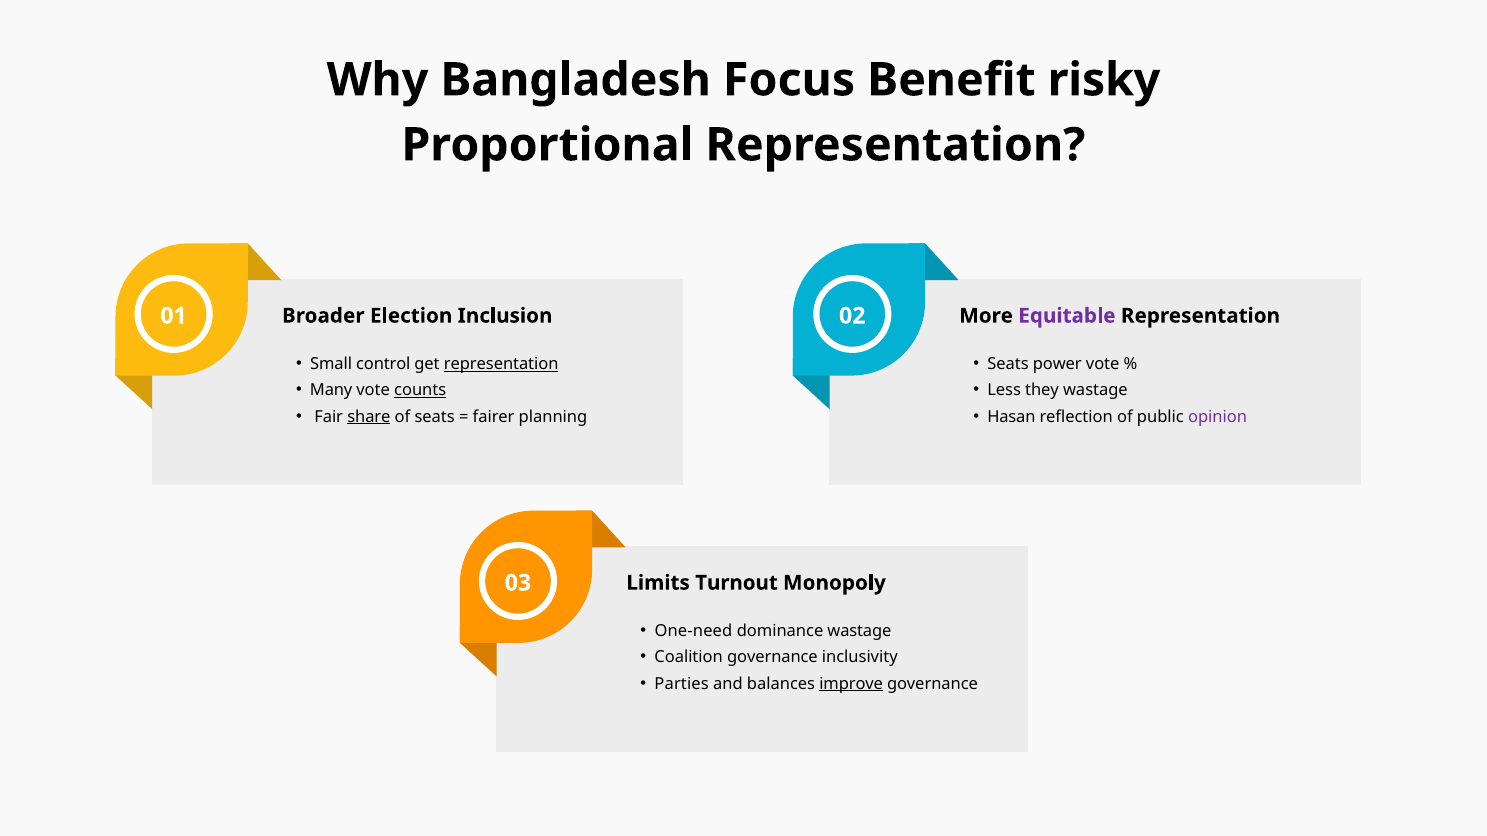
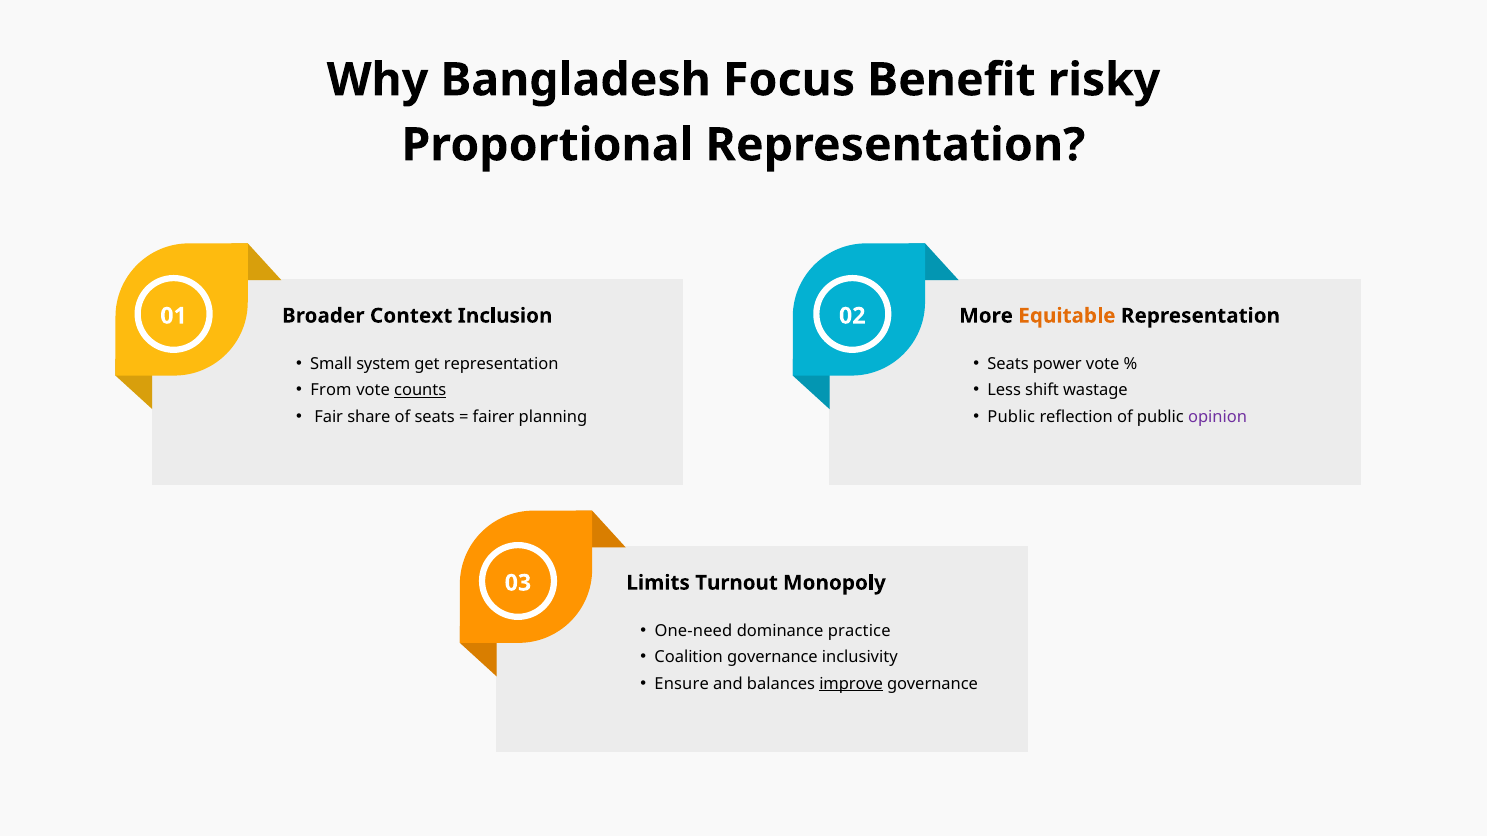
Election: Election -> Context (411, 316)
Equitable colour: purple -> orange (1067, 316)
control: control -> system (383, 364)
representation underline: present -> none (501, 364)
Many: Many -> From (331, 391)
they: they -> shift (1042, 391)
share underline: present -> none (369, 417)
Hasan: Hasan -> Public (1011, 417)
dominance wastage: wastage -> practice (859, 631)
Parties: Parties -> Ensure (682, 684)
